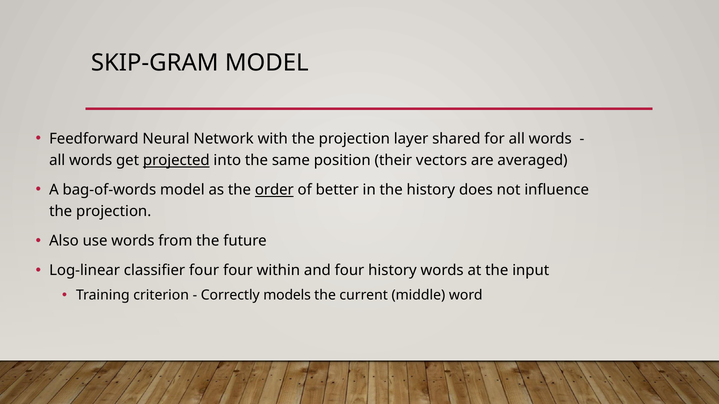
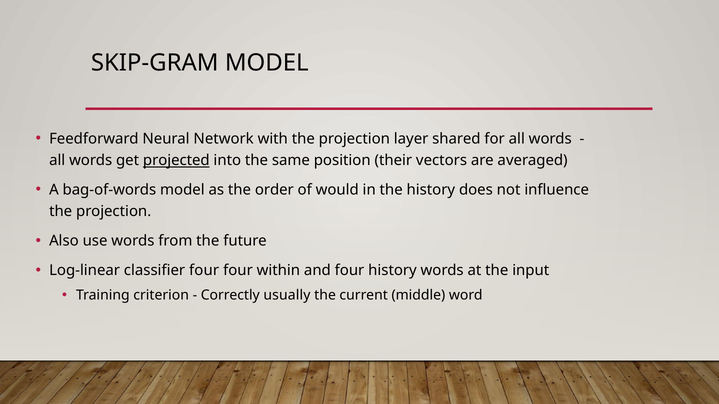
order underline: present -> none (274, 190)
better: better -> would (337, 190)
models: models -> usually (287, 295)
